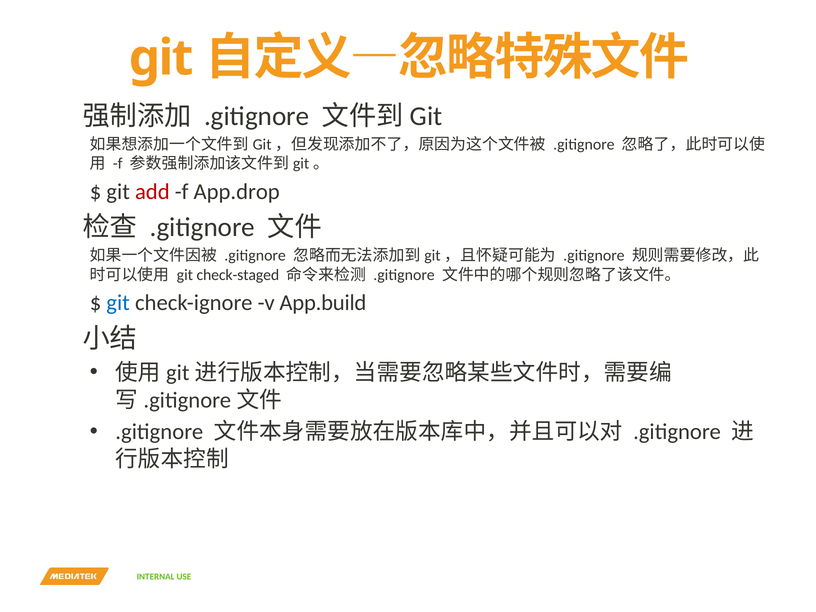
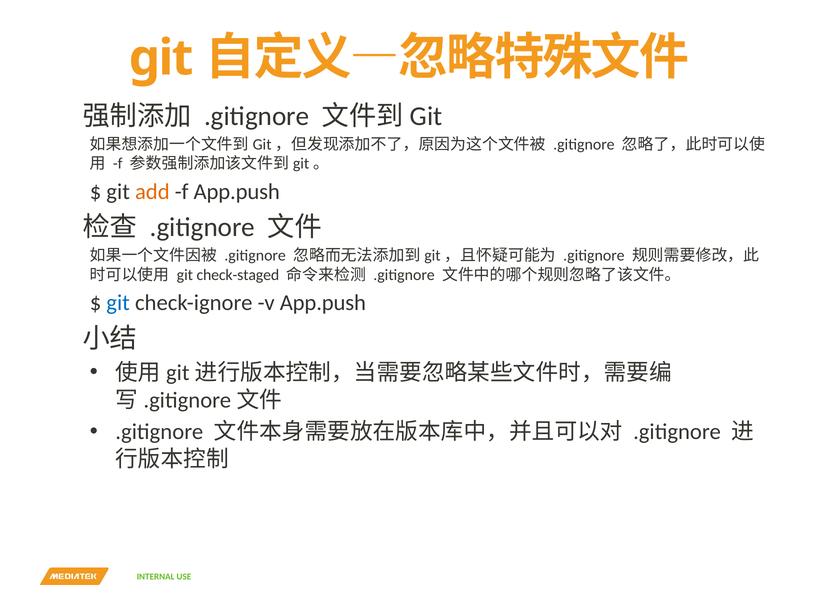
add colour: red -> orange (152, 192)
f App.drop: App.drop -> App.push (237, 192)
v App.build: App.build -> App.push (323, 303)
